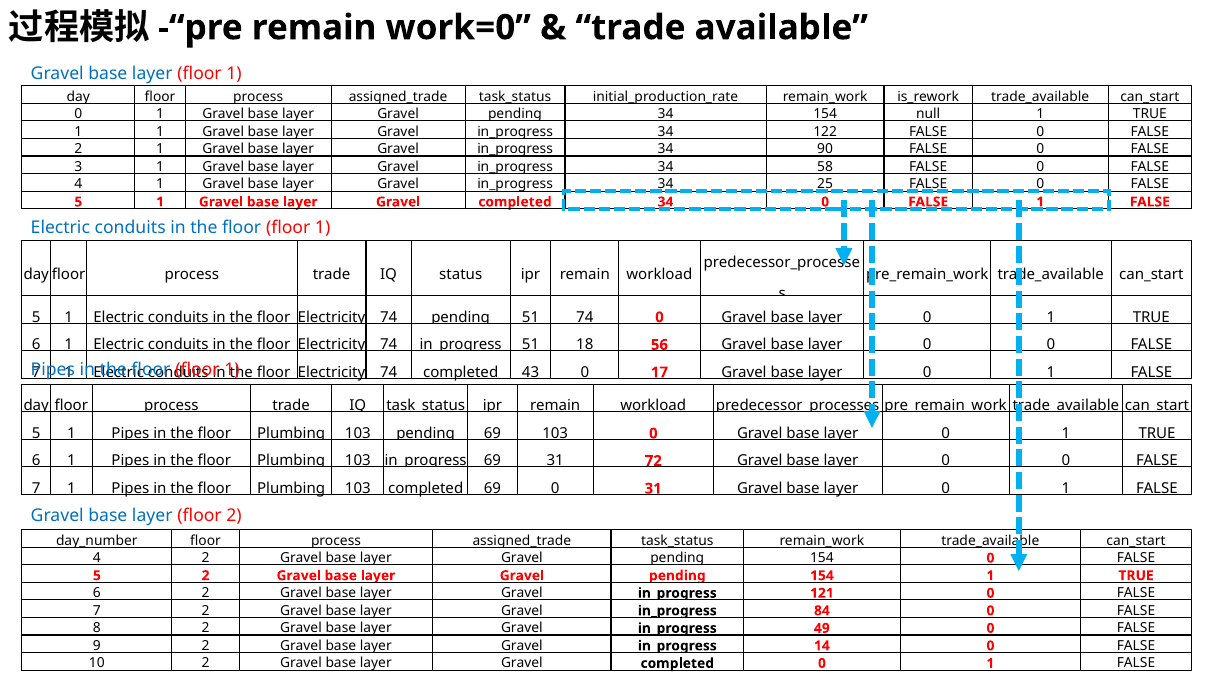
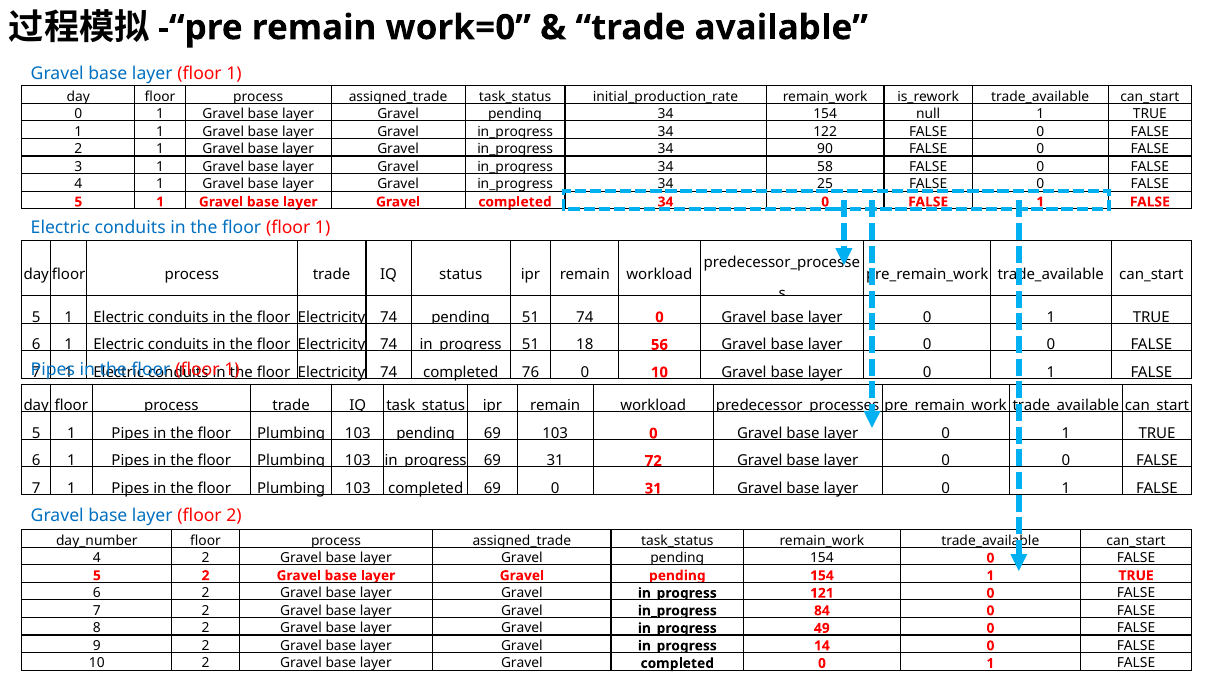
43: 43 -> 76 (531, 373)
0 17: 17 -> 10 (659, 373)
